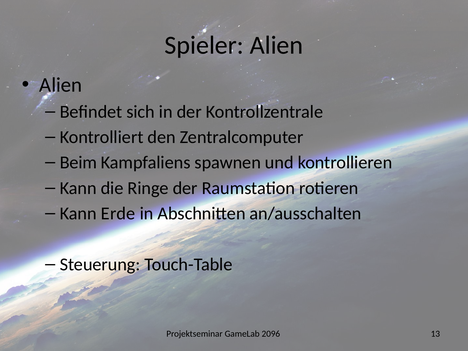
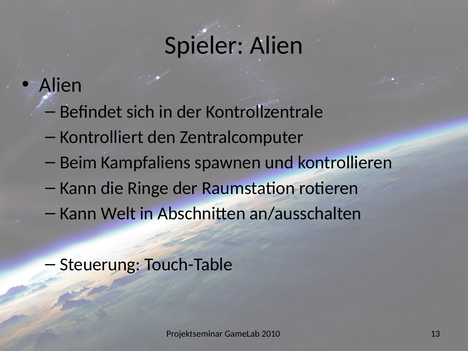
Erde: Erde -> Welt (118, 214)
2096: 2096 -> 2010 (271, 334)
